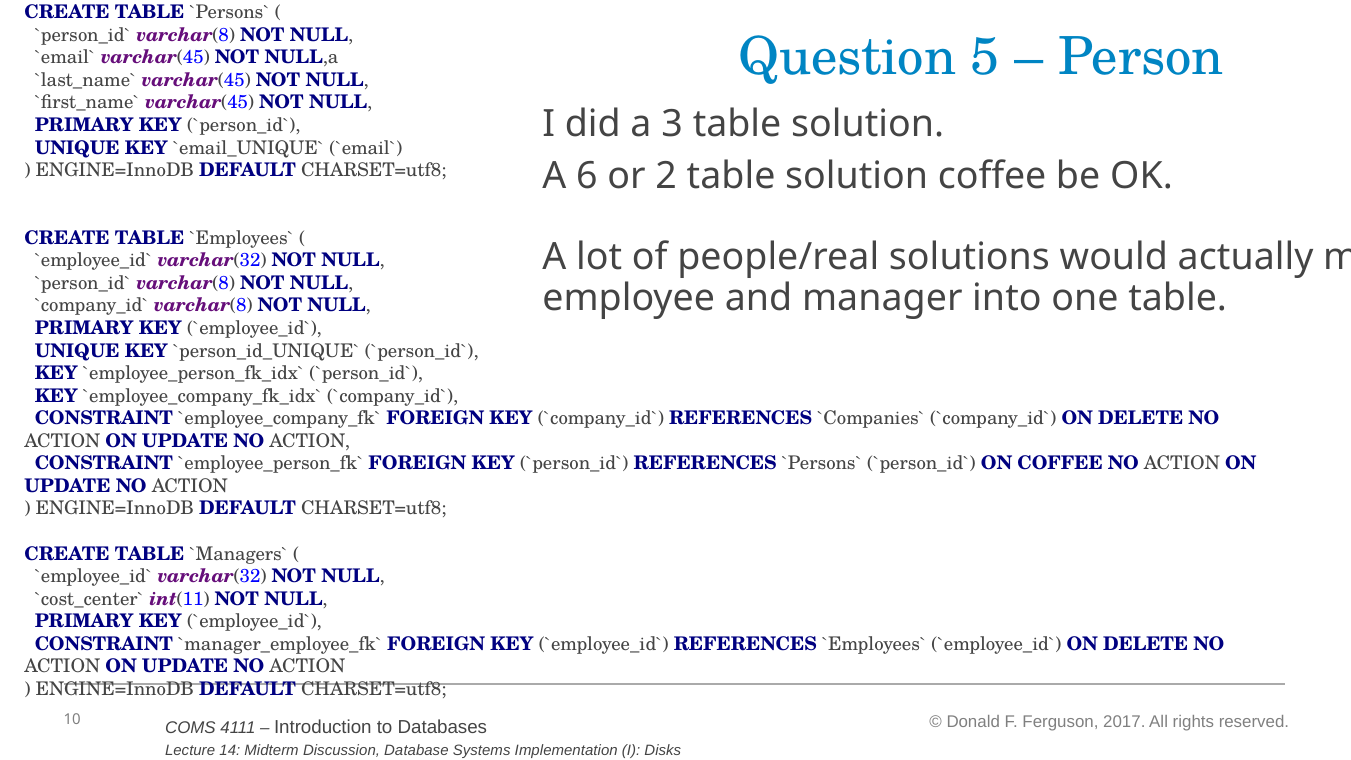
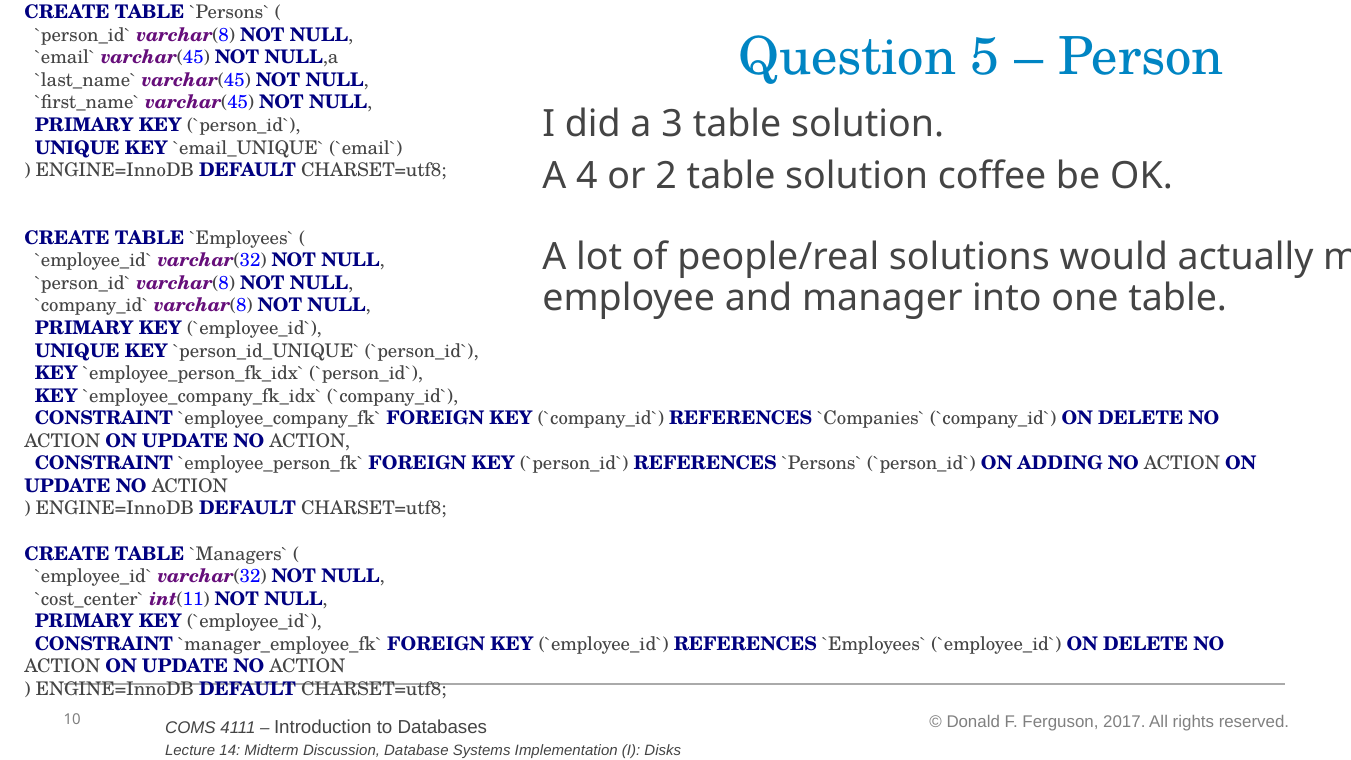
6: 6 -> 4 (587, 176)
ON COFFEE: COFFEE -> ADDING (1060, 464)
